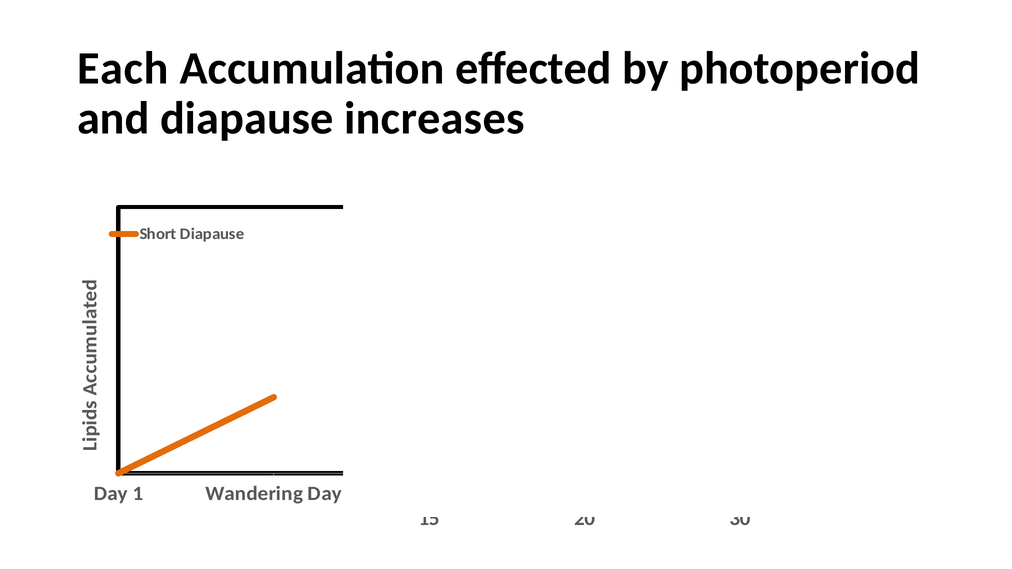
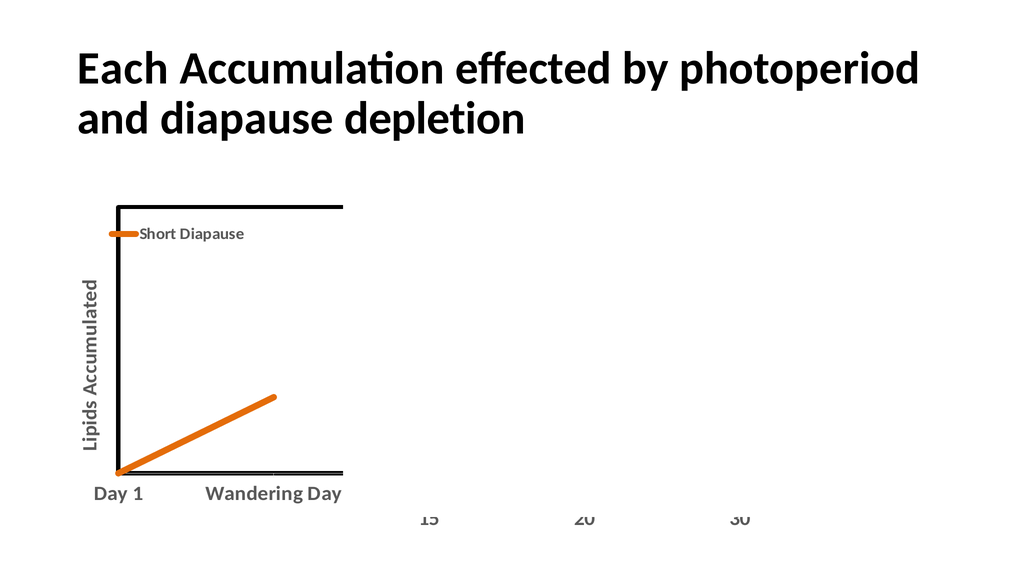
increases: increases -> depletion (435, 118)
